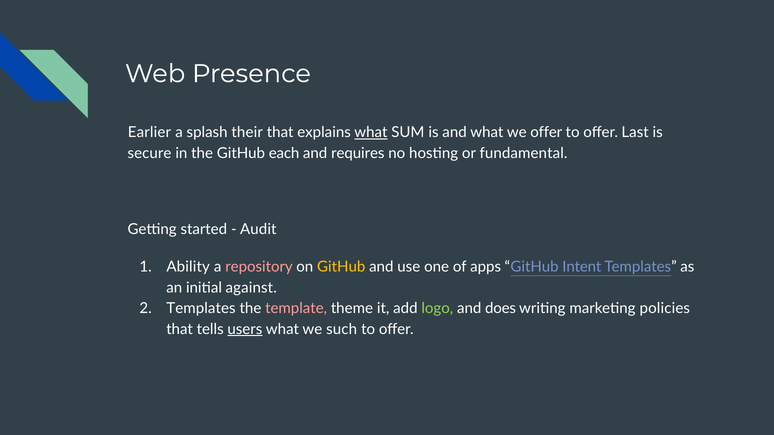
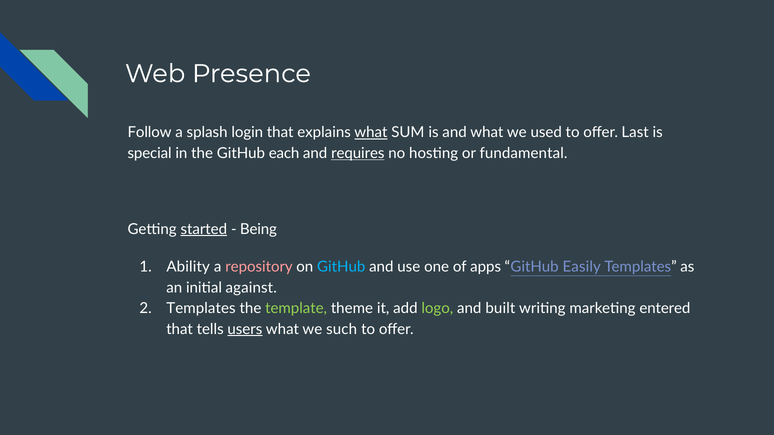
Earlier: Earlier -> Follow (150, 133)
their: their -> login (247, 133)
we offer: offer -> used (546, 133)
secure: secure -> special (150, 153)
requires underline: none -> present (358, 153)
started underline: none -> present (204, 229)
Audit: Audit -> Being (258, 229)
GitHub colour: yellow -> light blue (341, 267)
Intent: Intent -> Easily (582, 267)
template colour: pink -> light green (296, 309)
does: does -> built (500, 309)
policies: policies -> entered (665, 309)
